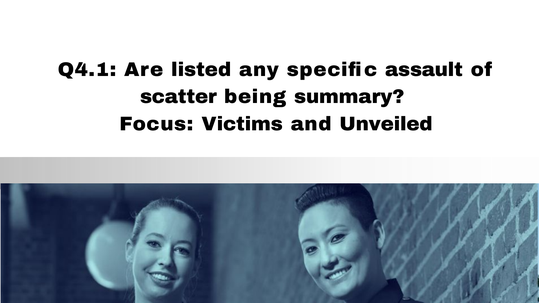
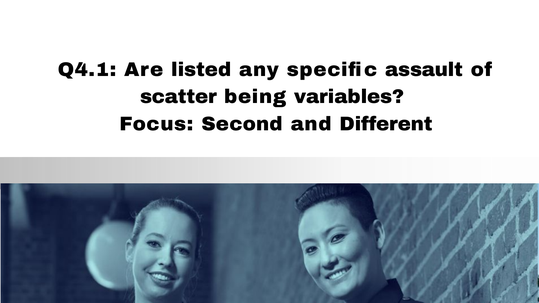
summary: summary -> variables (349, 97)
Victims: Victims -> Second (242, 124)
Unveiled: Unveiled -> Different (386, 124)
